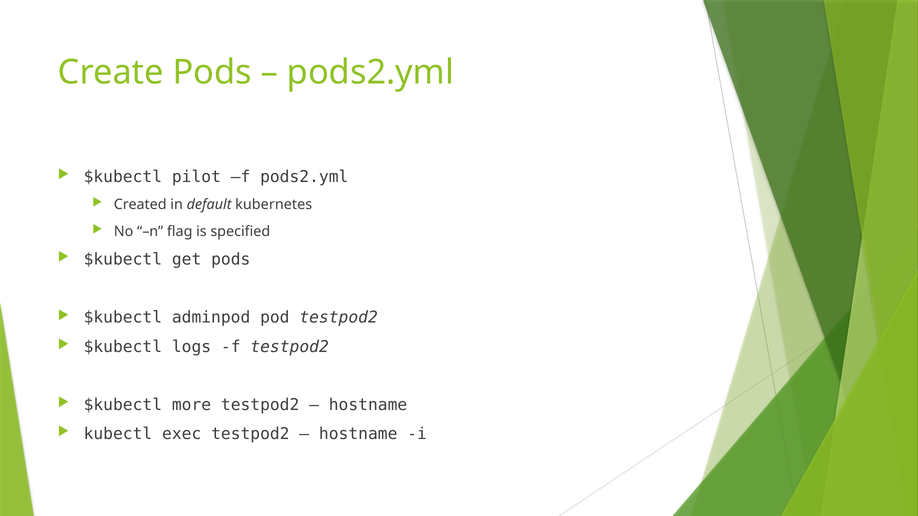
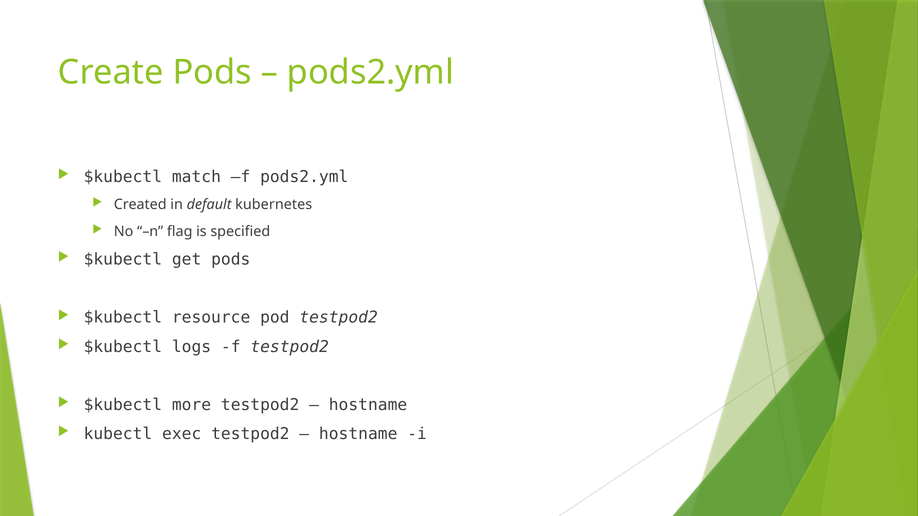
pilot: pilot -> match (196, 177)
adminpod: adminpod -> resource (211, 318)
